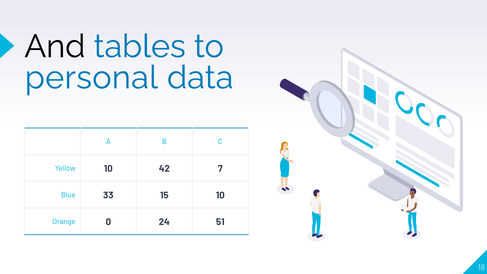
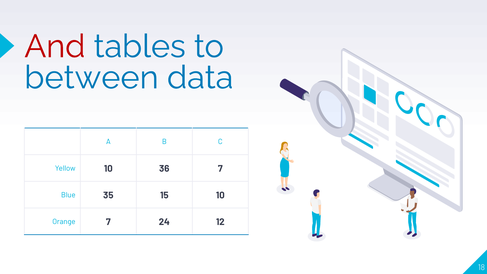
And colour: black -> red (55, 46)
personal: personal -> between (91, 78)
42: 42 -> 36 (164, 169)
33: 33 -> 35 (108, 195)
Orange 0: 0 -> 7 (108, 222)
51: 51 -> 12 (220, 222)
